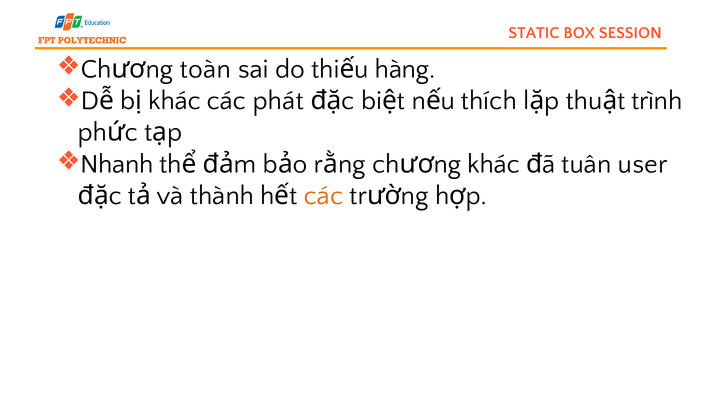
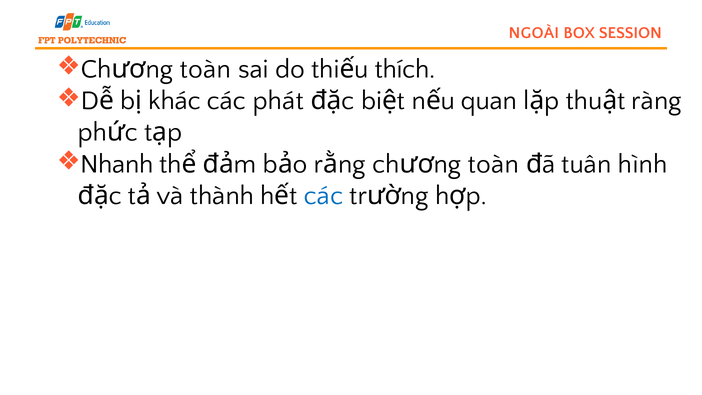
STATIC: STATIC -> NGOÀI (534, 33)
hàng: hàng -> thích (405, 69)
thích: thích -> quan (489, 101)
trình: trình -> ràng (657, 101)
khác: khác -> toàn (493, 164)
user: user -> hình (643, 164)
các colour: orange -> blue (324, 195)
